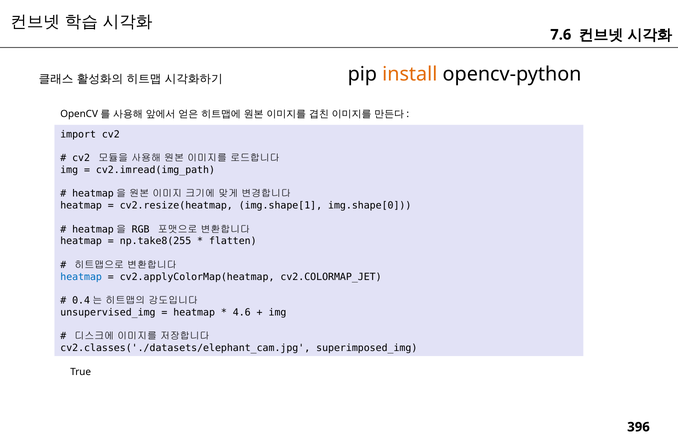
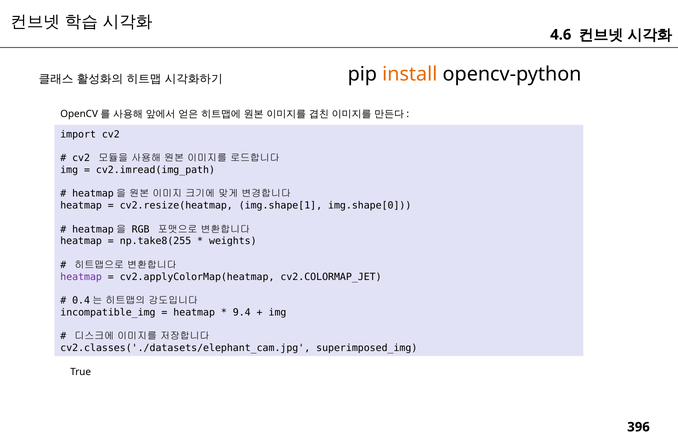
7.6: 7.6 -> 4.6 (561, 35)
flatten: flatten -> weights (233, 241)
heatmap colour: blue -> purple (81, 277)
unsupervised_img: unsupervised_img -> incompatible_img (108, 313)
4.6: 4.6 -> 9.4 (242, 313)
